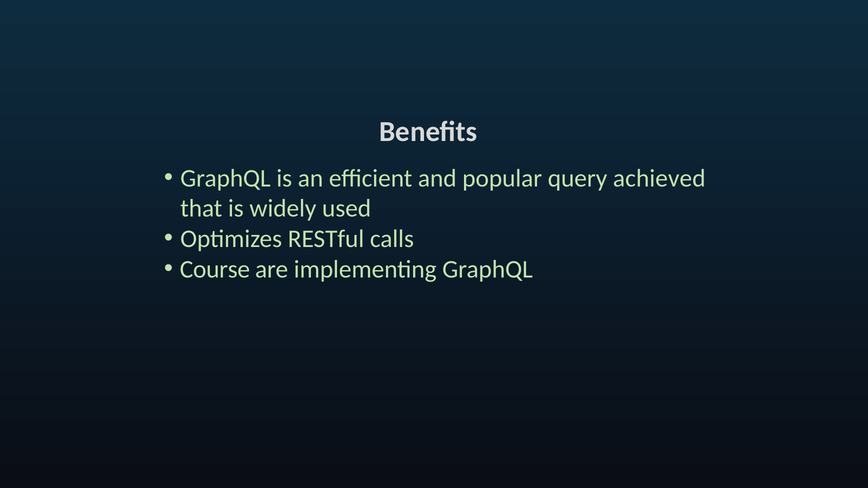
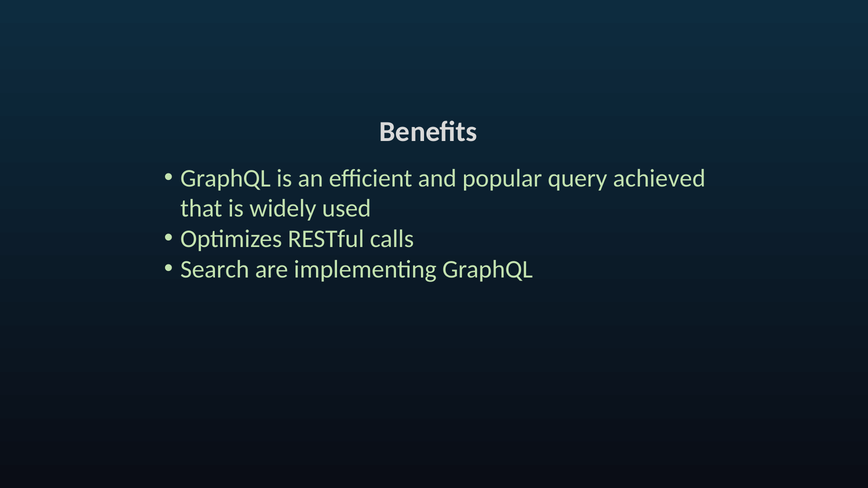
Course: Course -> Search (215, 270)
